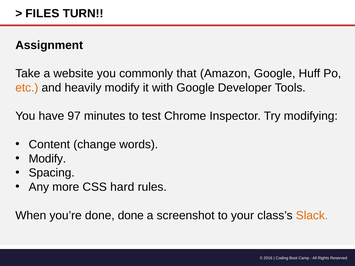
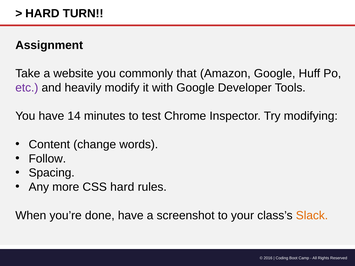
FILES: FILES -> HARD (42, 13)
etc colour: orange -> purple (27, 88)
97: 97 -> 14 (74, 116)
Modify: Modify -> Follow (47, 159)
done done: done -> have (131, 216)
